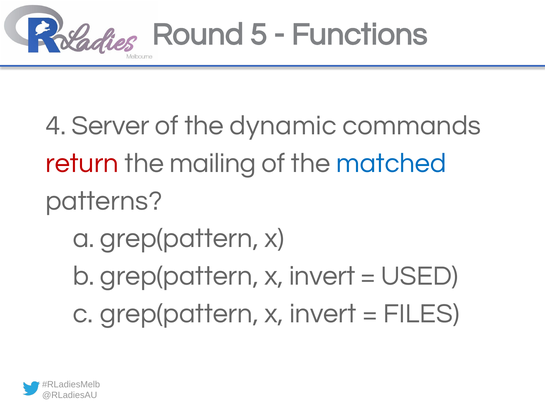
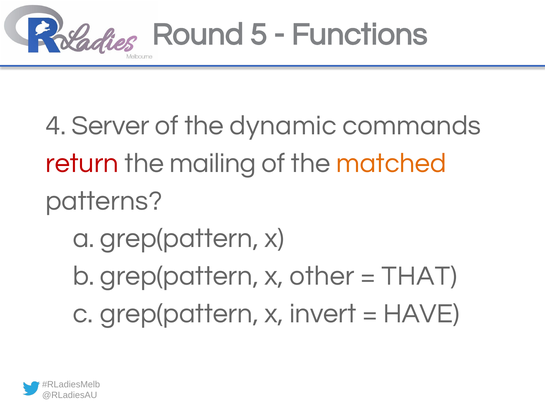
matched colour: blue -> orange (391, 163)
invert: invert -> other (322, 276)
USED: USED -> THAT (419, 276)
FILES: FILES -> HAVE (421, 313)
